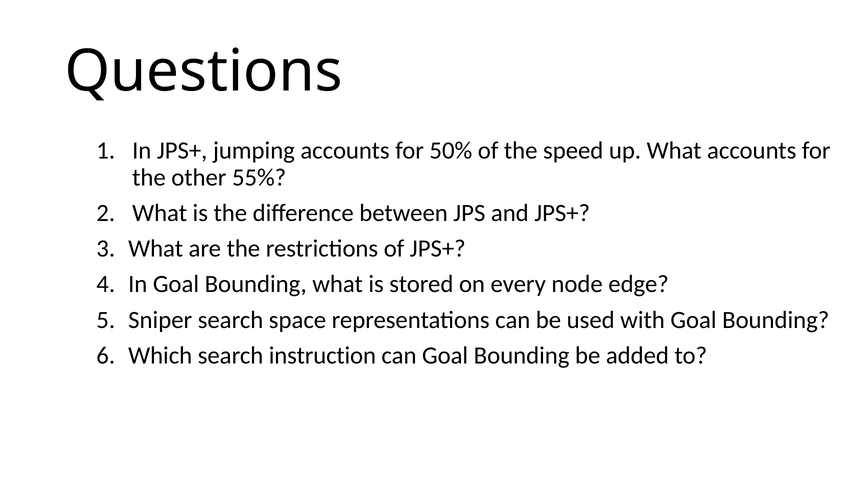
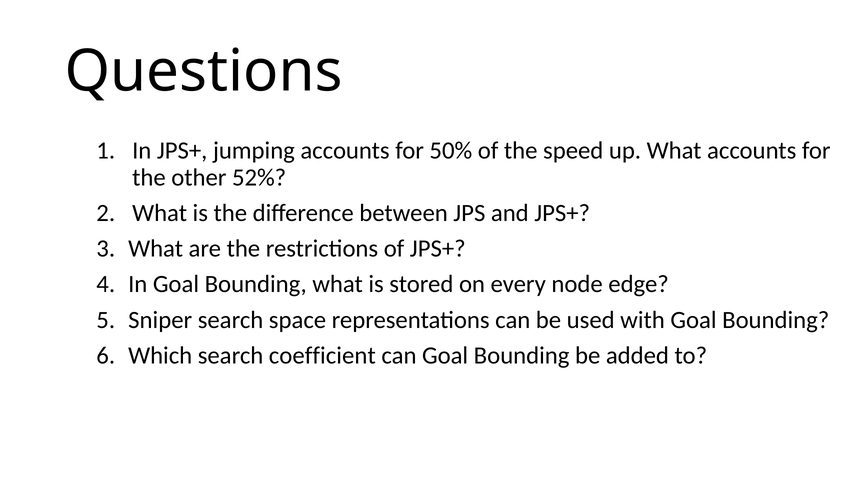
55%: 55% -> 52% (259, 177)
instruction: instruction -> coefficient (322, 355)
